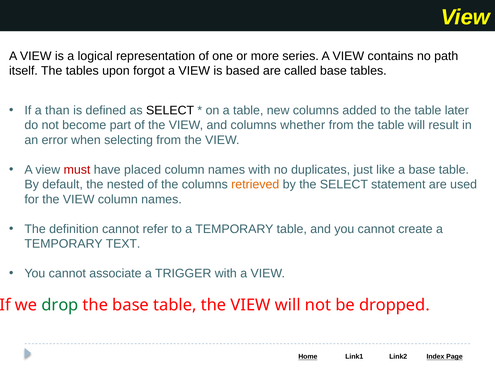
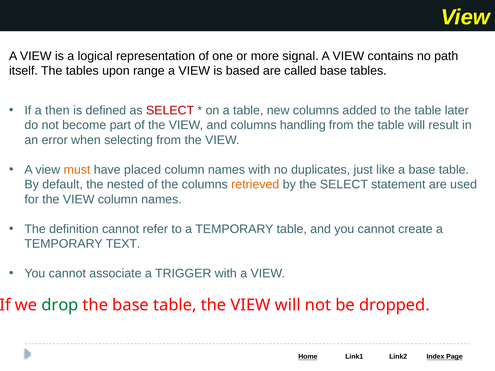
series: series -> signal (301, 56)
forgot: forgot -> range (149, 71)
than: than -> then (57, 110)
SELECT colour: black -> red (170, 110)
whether: whether -> handling (303, 125)
must colour: red -> orange (77, 170)
